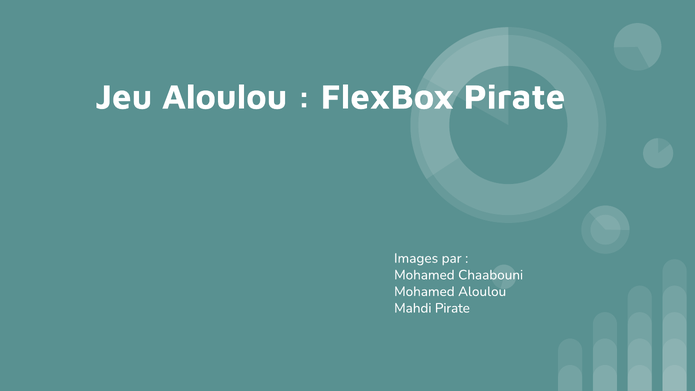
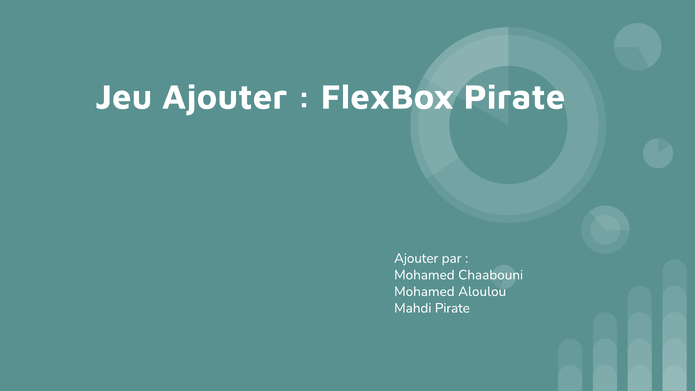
Jeu Aloulou: Aloulou -> Ajouter (225, 97)
Images: Images -> Ajouter (416, 258)
